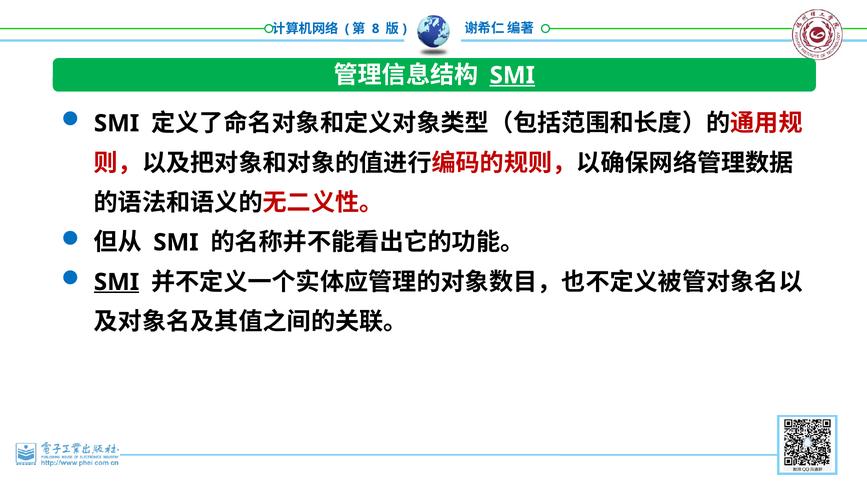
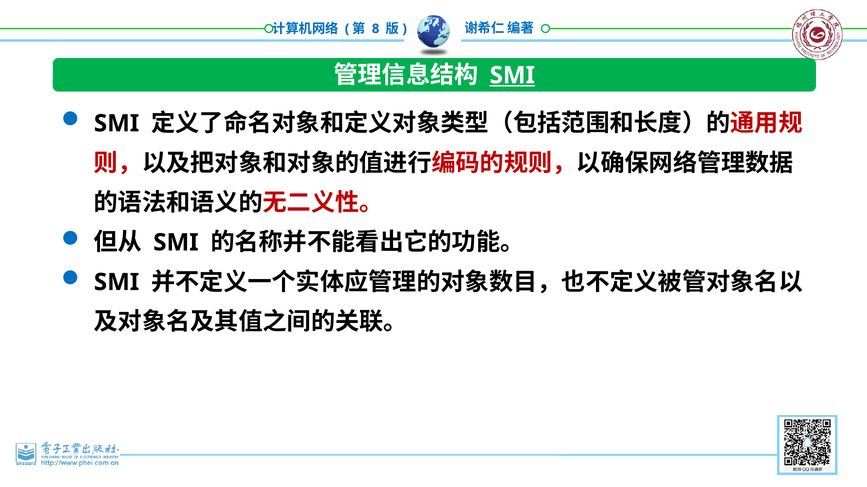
SMI underline: present -> none (117, 283)
